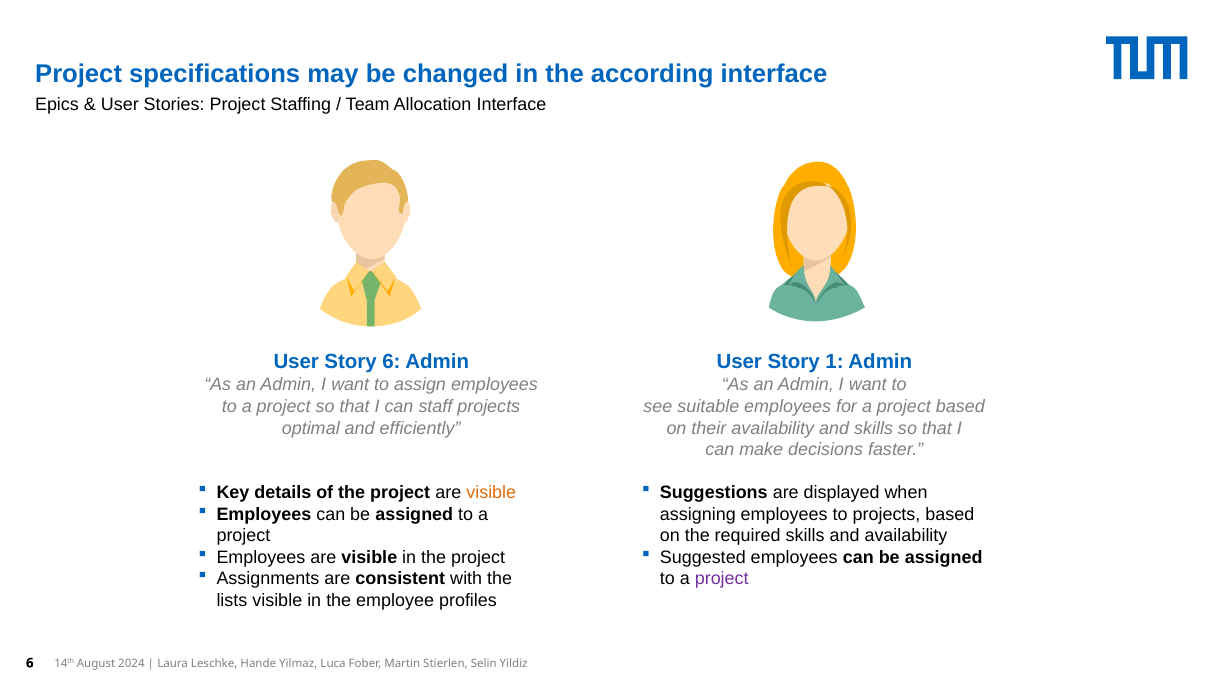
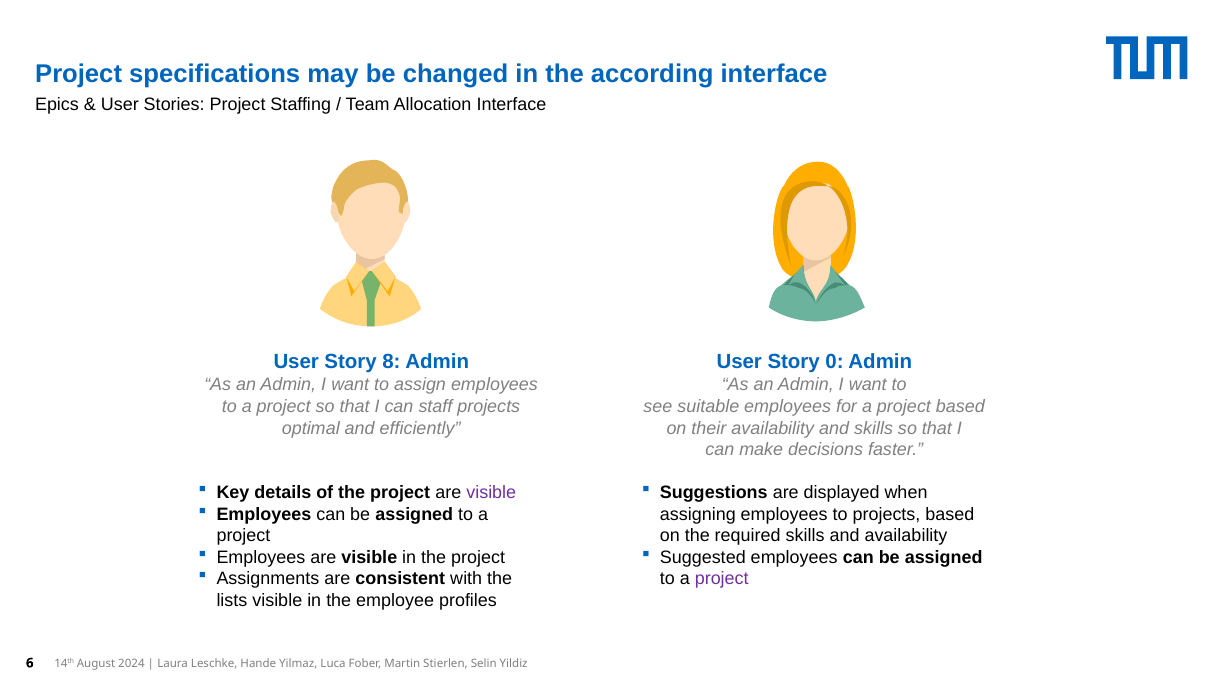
Story 6: 6 -> 8 (391, 362)
1: 1 -> 0 (834, 362)
visible colour: orange -> purple (491, 493)
